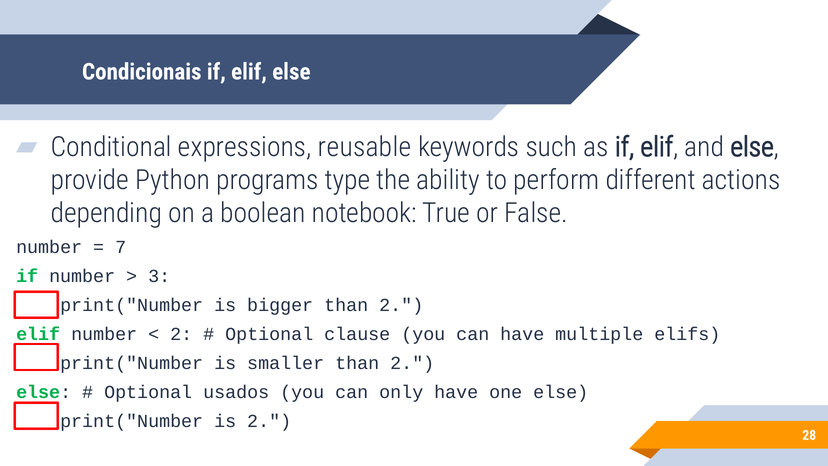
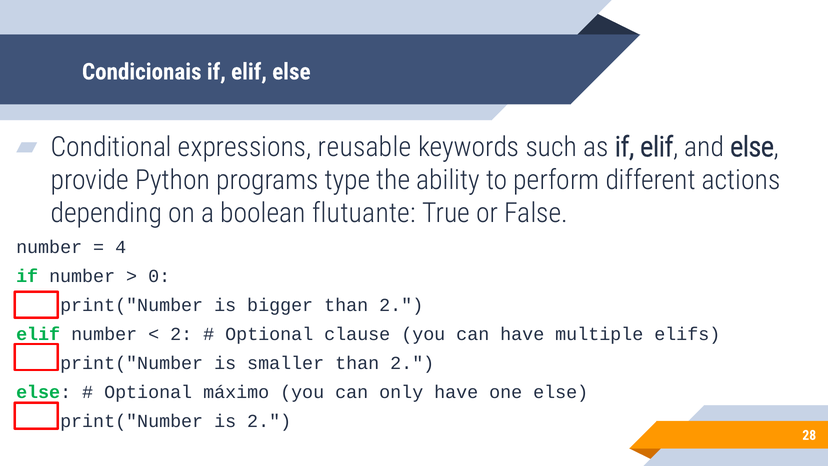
notebook: notebook -> flutuante (364, 213)
7: 7 -> 4 (121, 247)
3: 3 -> 0 (159, 276)
usados: usados -> máximo (236, 392)
